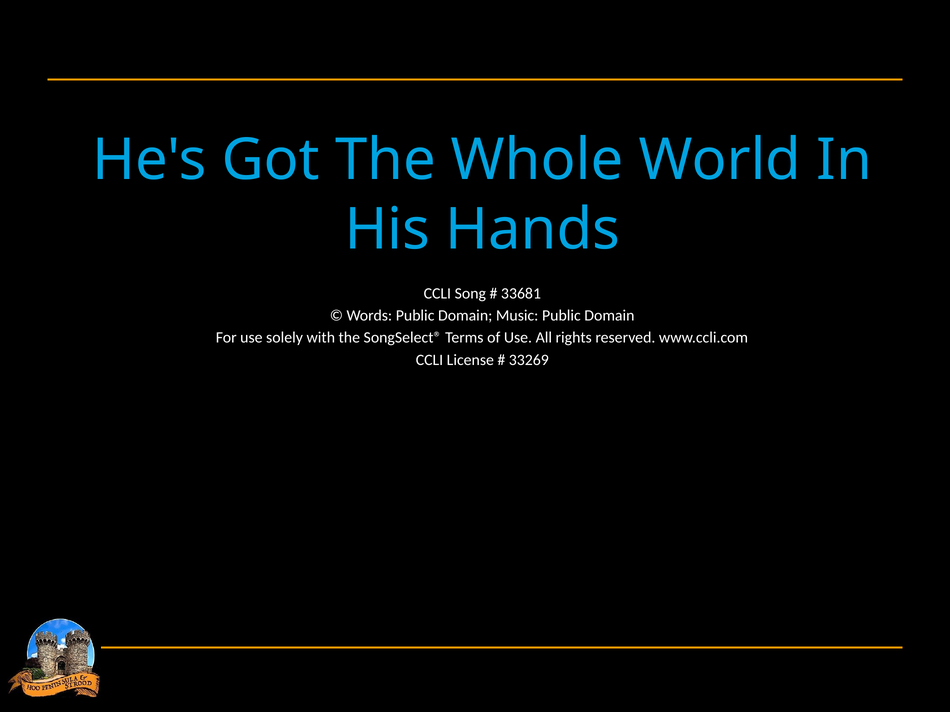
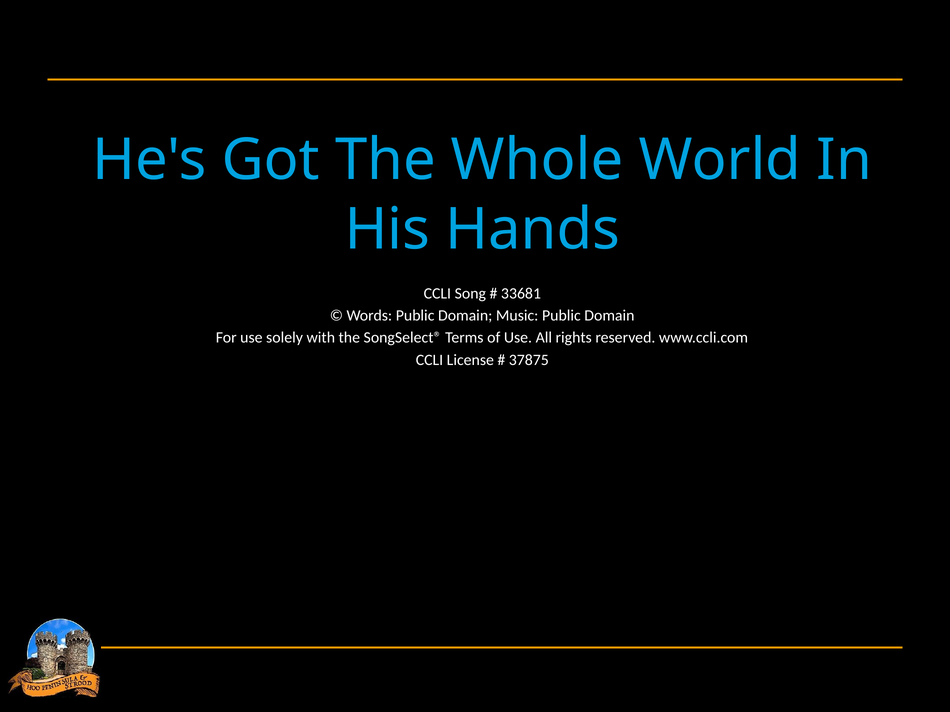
33269: 33269 -> 37875 (529, 360)
